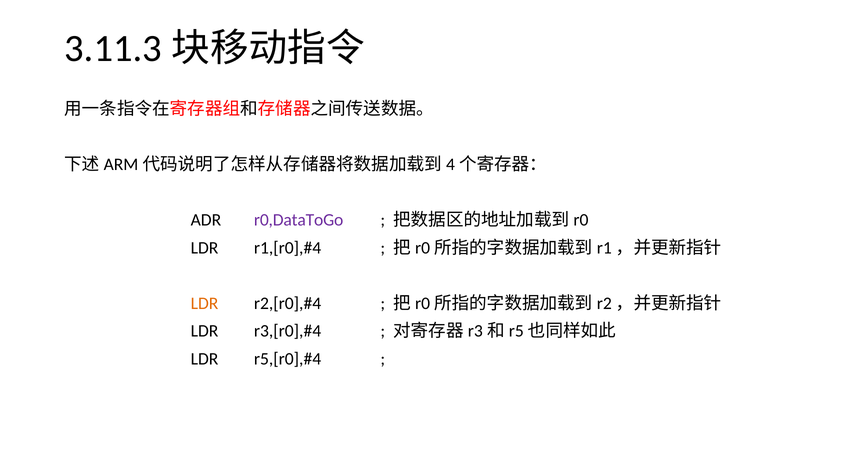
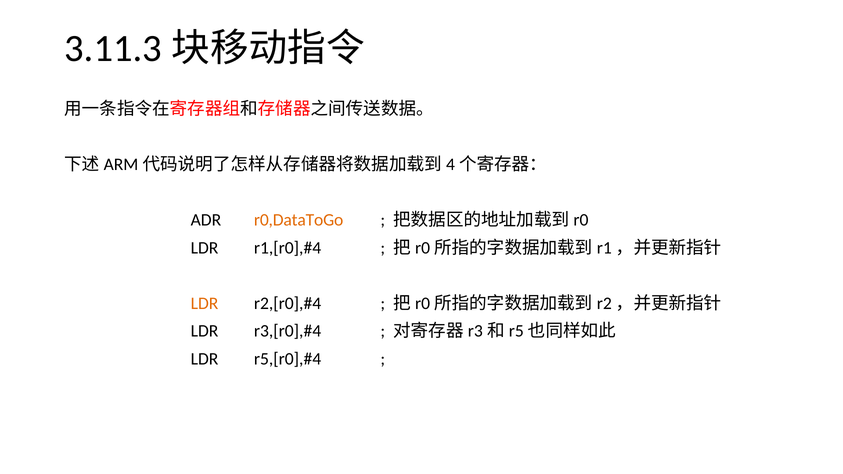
r0,DataToGo colour: purple -> orange (299, 220)
